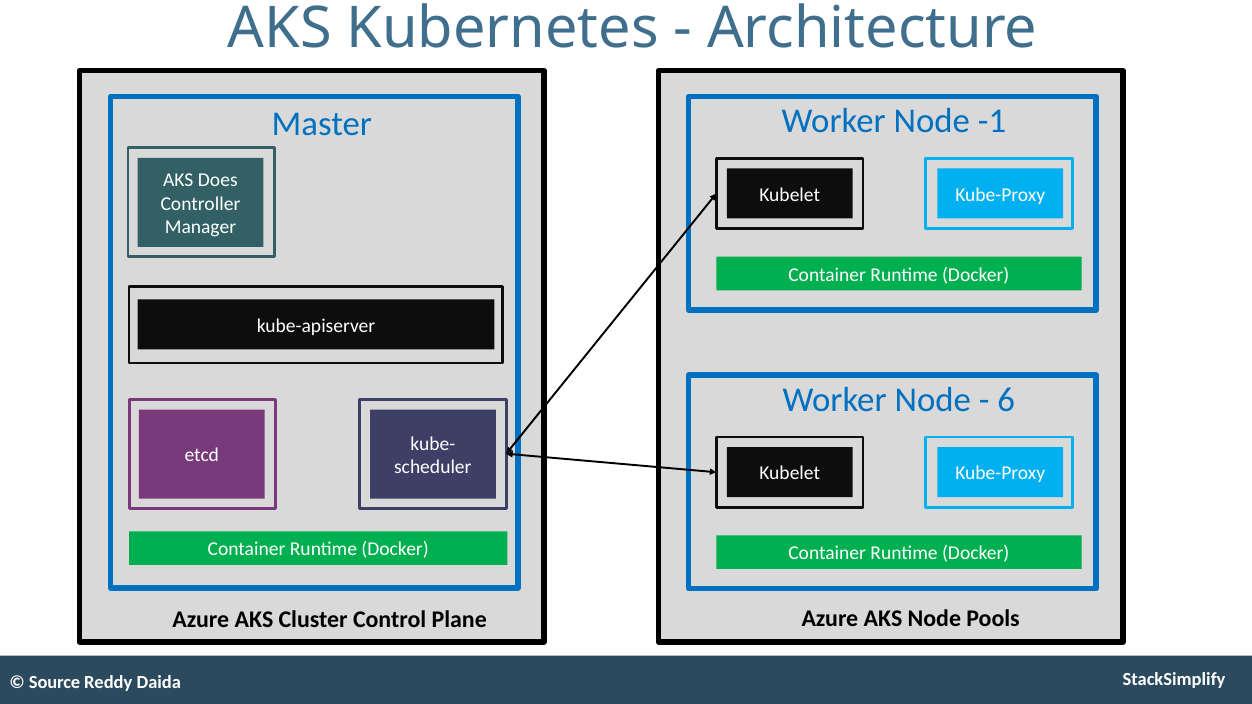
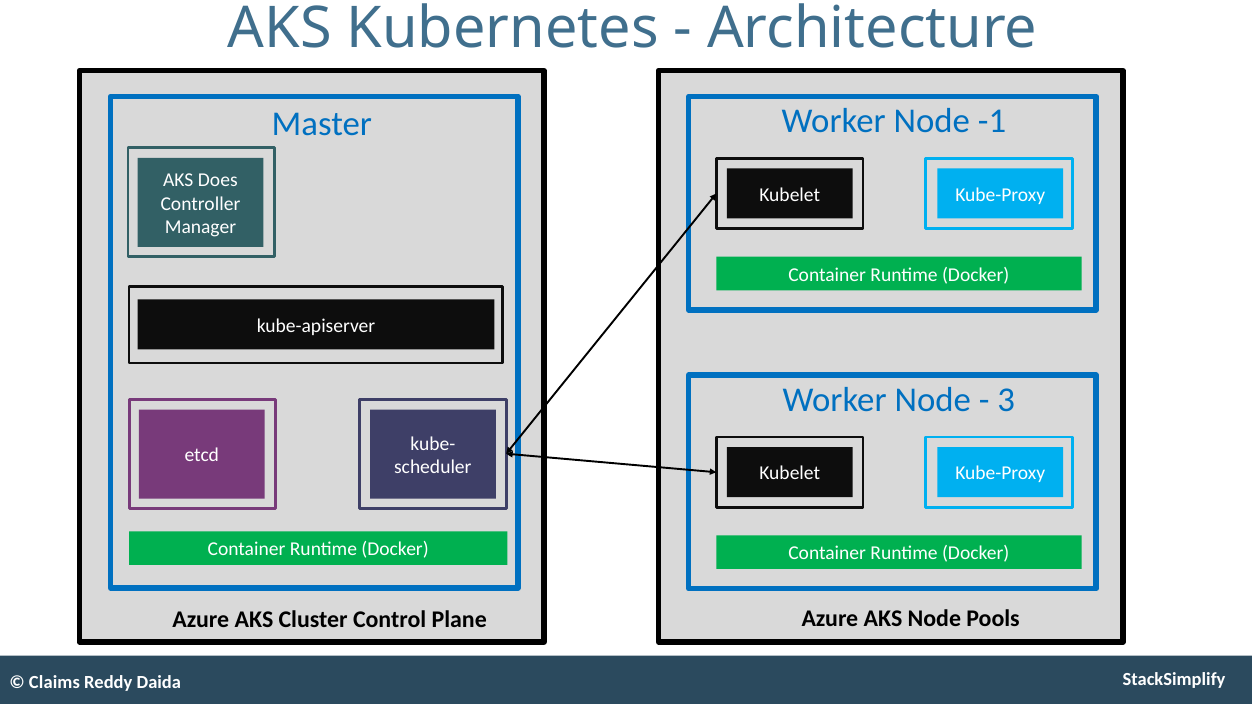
6: 6 -> 3 (1006, 400)
Source: Source -> Claims (54, 682)
